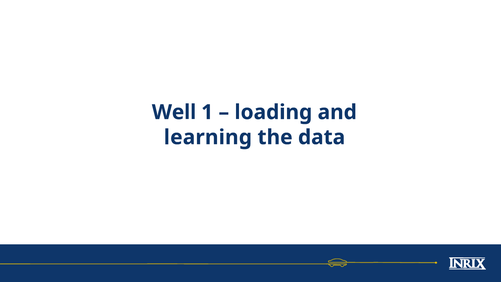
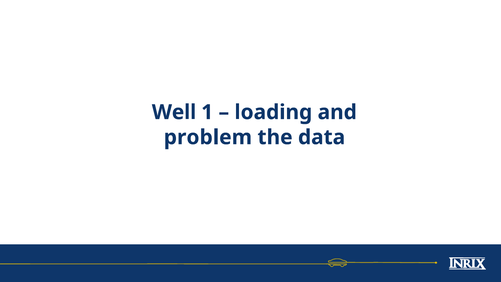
learning: learning -> problem (208, 137)
